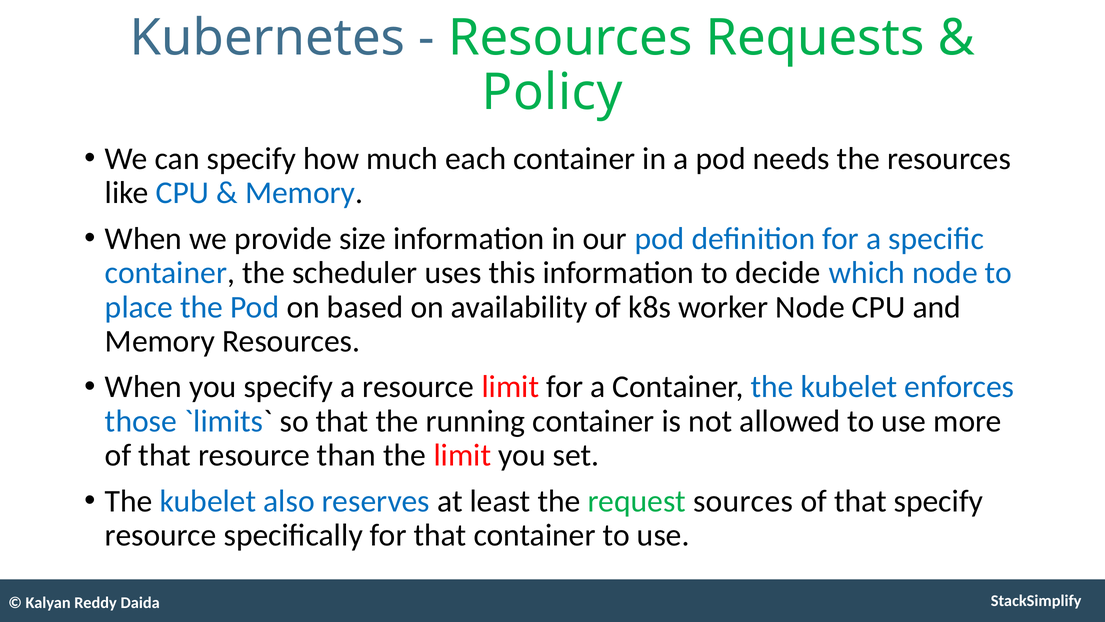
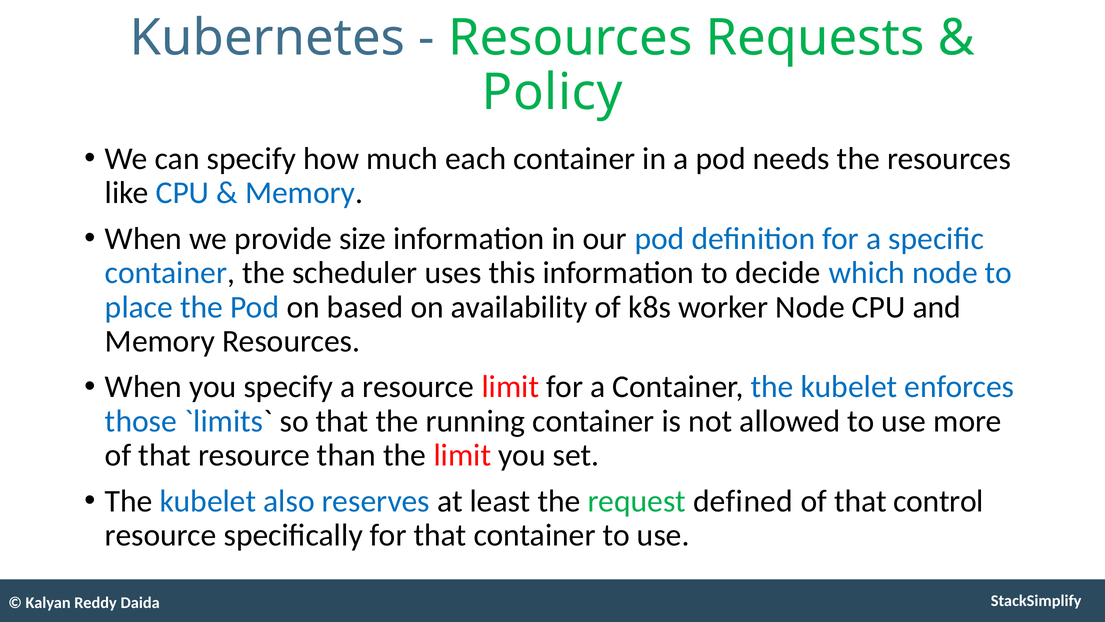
sources: sources -> defined (743, 501)
that specify: specify -> control (939, 501)
